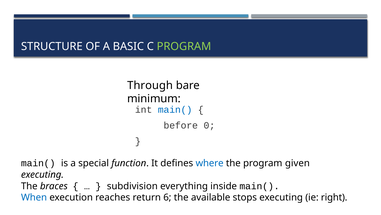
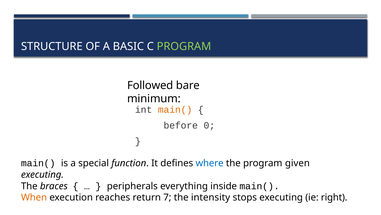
Through: Through -> Followed (150, 85)
main( colour: blue -> orange (175, 109)
subdivision: subdivision -> peripherals (132, 186)
When colour: blue -> orange (34, 197)
6: 6 -> 7 (167, 197)
available: available -> intensity (211, 197)
